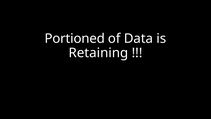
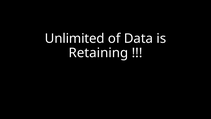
Portioned: Portioned -> Unlimited (75, 39)
